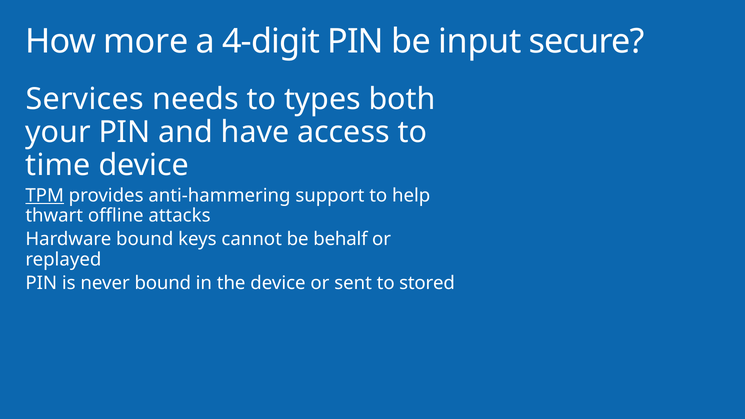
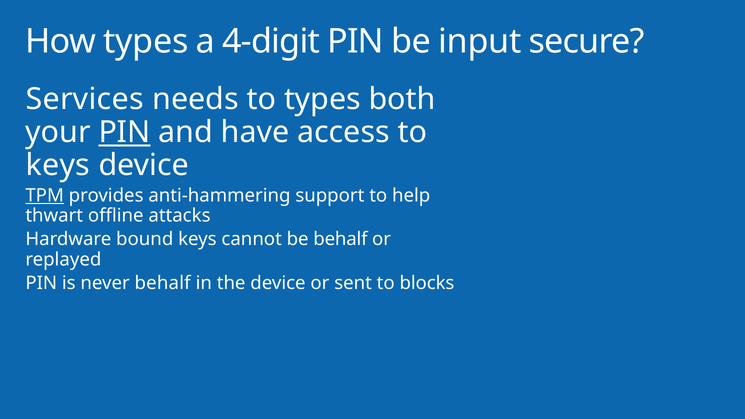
How more: more -> types (146, 42)
PIN underline: none -> present (124, 132)
time: time -> keys (58, 165)
never bound: bound -> behalf (163, 283)
stored: stored -> blocks (427, 283)
